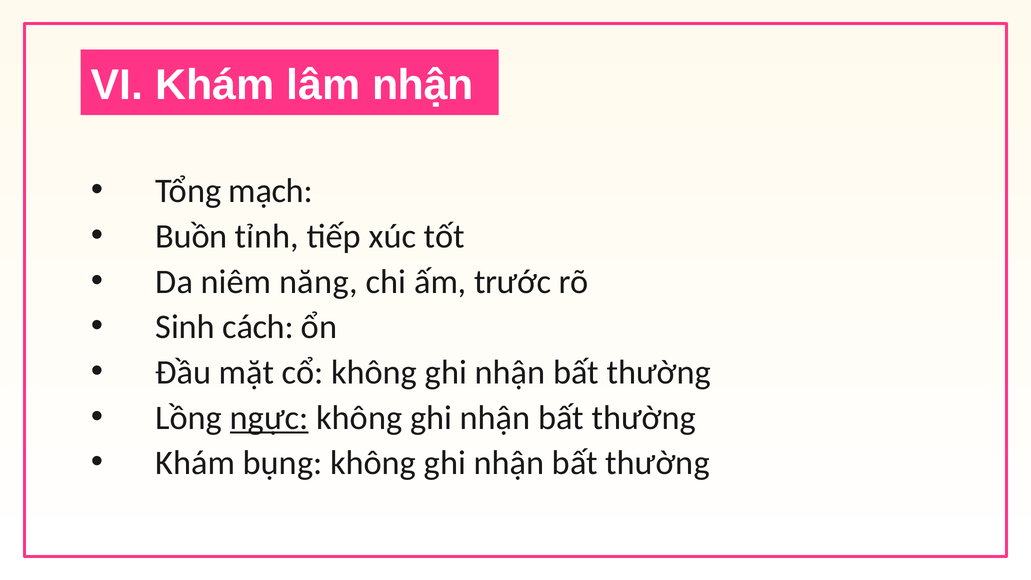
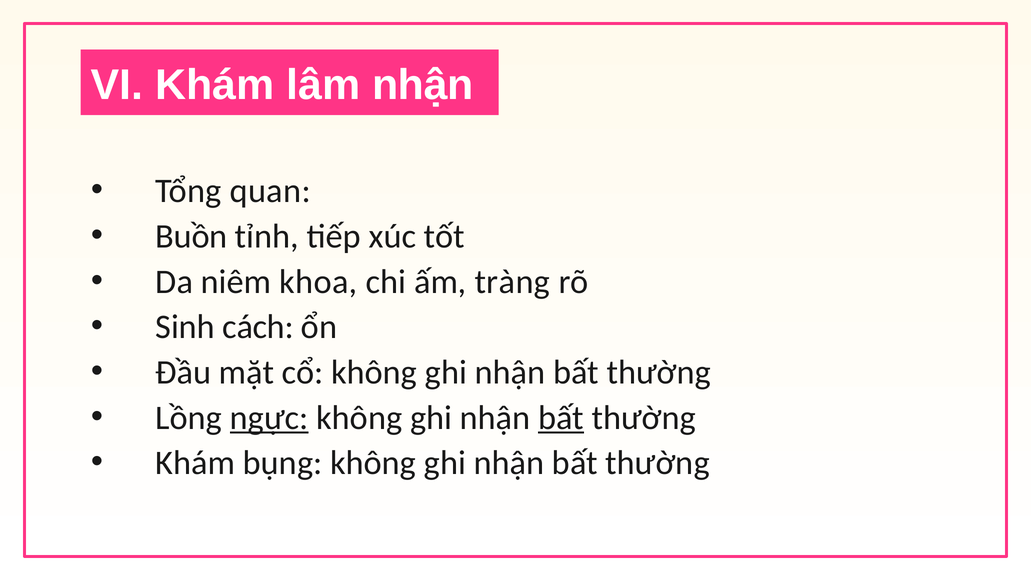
mạch: mạch -> quan (270, 191)
năng: năng -> khoa (318, 282)
trước: trước -> tràng (512, 282)
bất underline: none -> present (561, 418)
